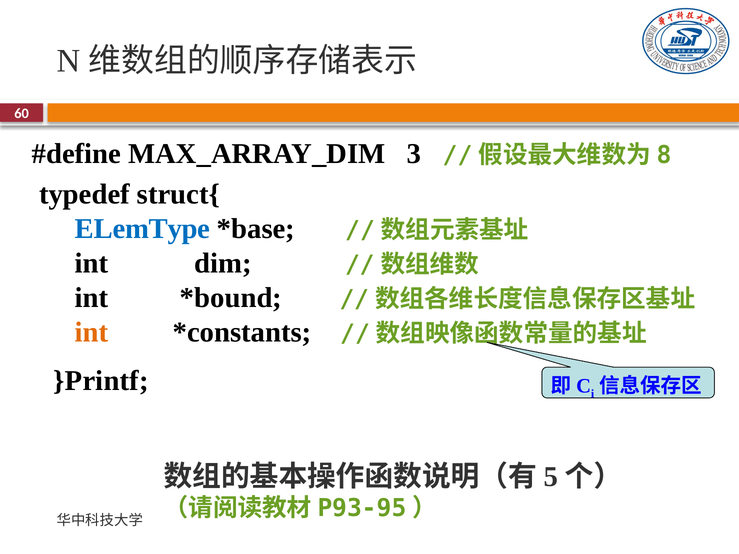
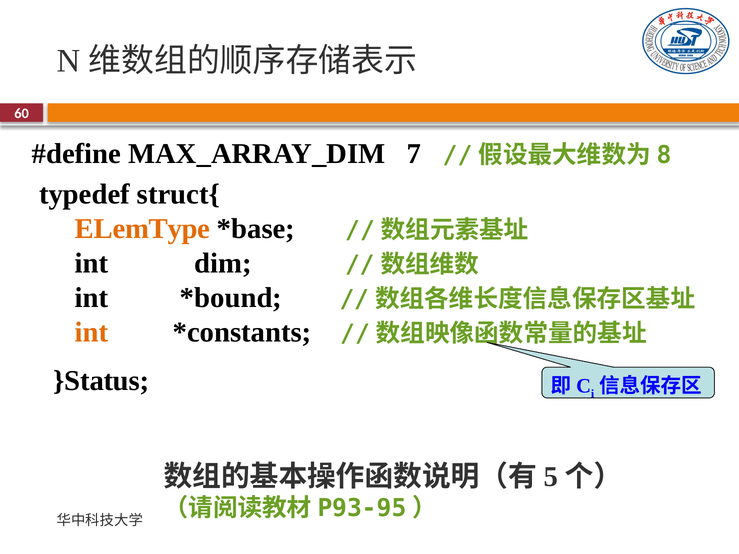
3: 3 -> 7 (414, 154)
ELemType colour: blue -> orange (142, 229)
}Printf: }Printf -> }Status (101, 381)
